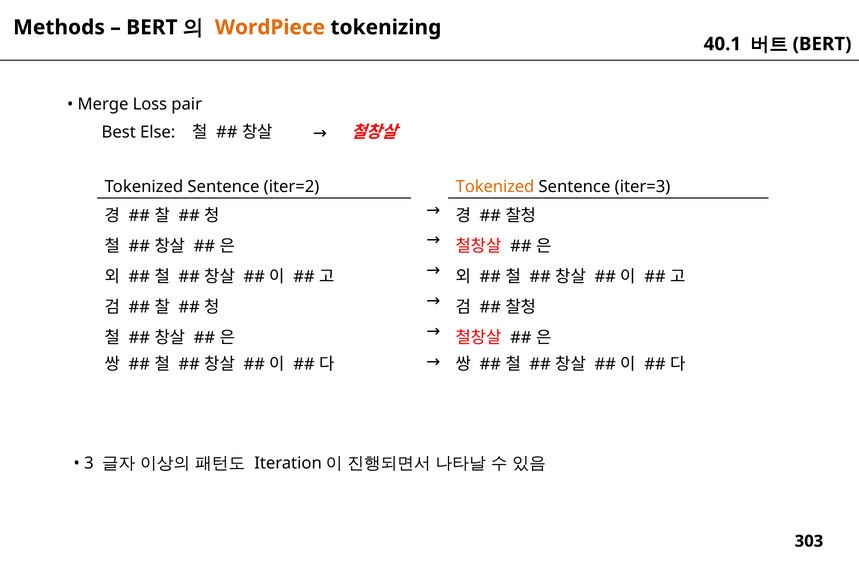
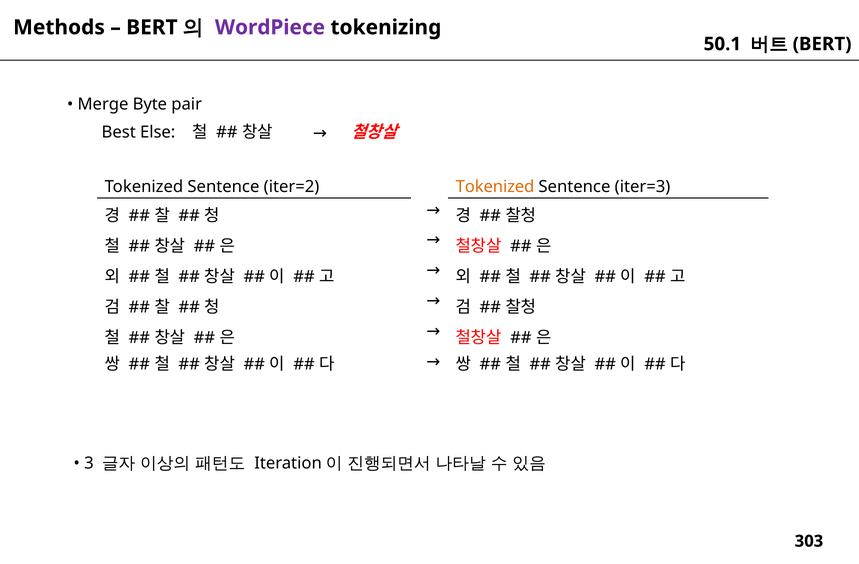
WordPiece colour: orange -> purple (270, 27)
40.1: 40.1 -> 50.1 (722, 44)
Loss: Loss -> Byte (150, 104)
